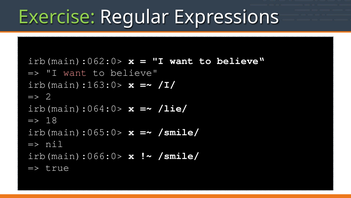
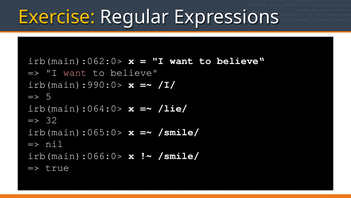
Exercise colour: light green -> yellow (57, 17)
irb(main):163:0>: irb(main):163:0> -> irb(main):990:0> (75, 84)
2: 2 -> 5 (48, 96)
18: 18 -> 32 (51, 120)
